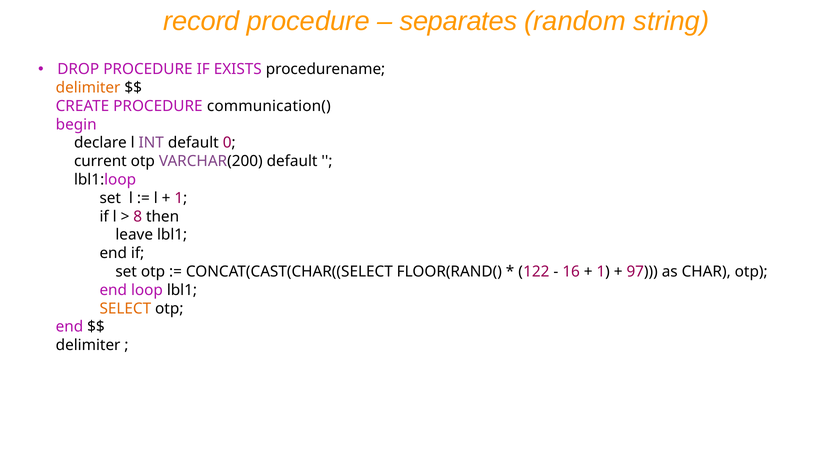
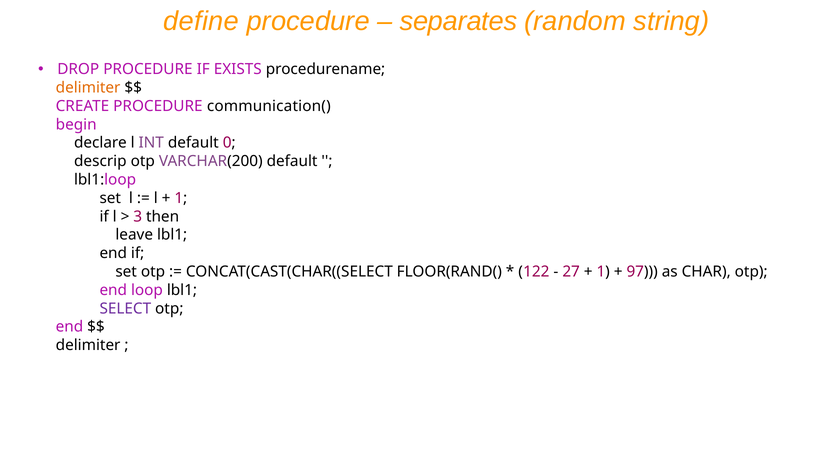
record: record -> define (201, 21)
current: current -> descrip (100, 161)
8: 8 -> 3 (138, 217)
16: 16 -> 27 (571, 272)
SELECT colour: orange -> purple (125, 309)
